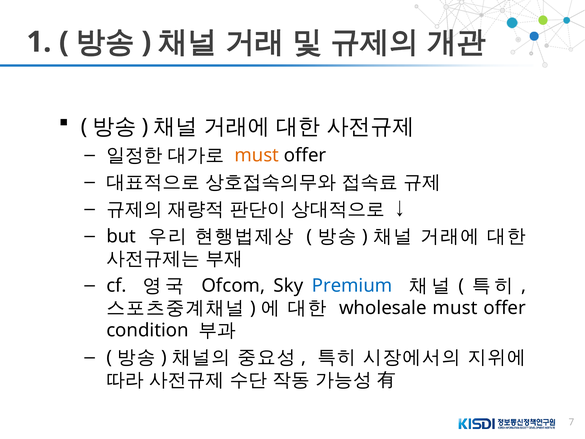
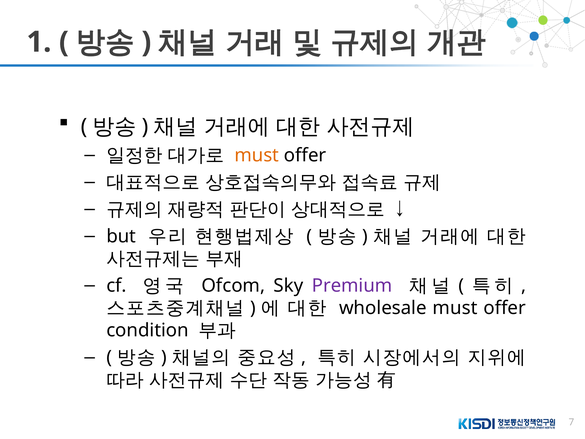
Premium colour: blue -> purple (352, 285)
